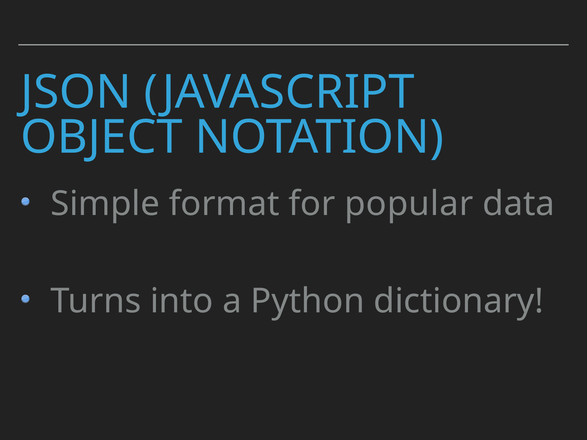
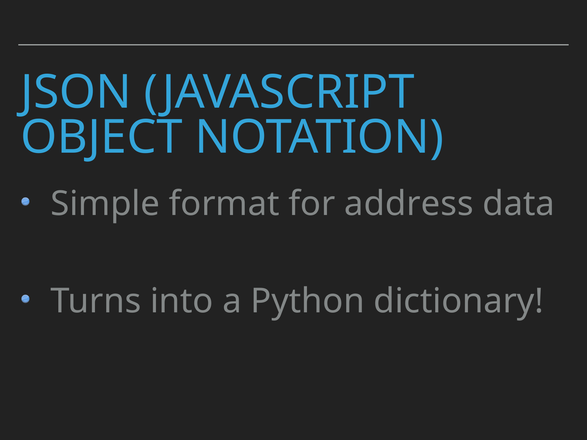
popular: popular -> address (409, 204)
